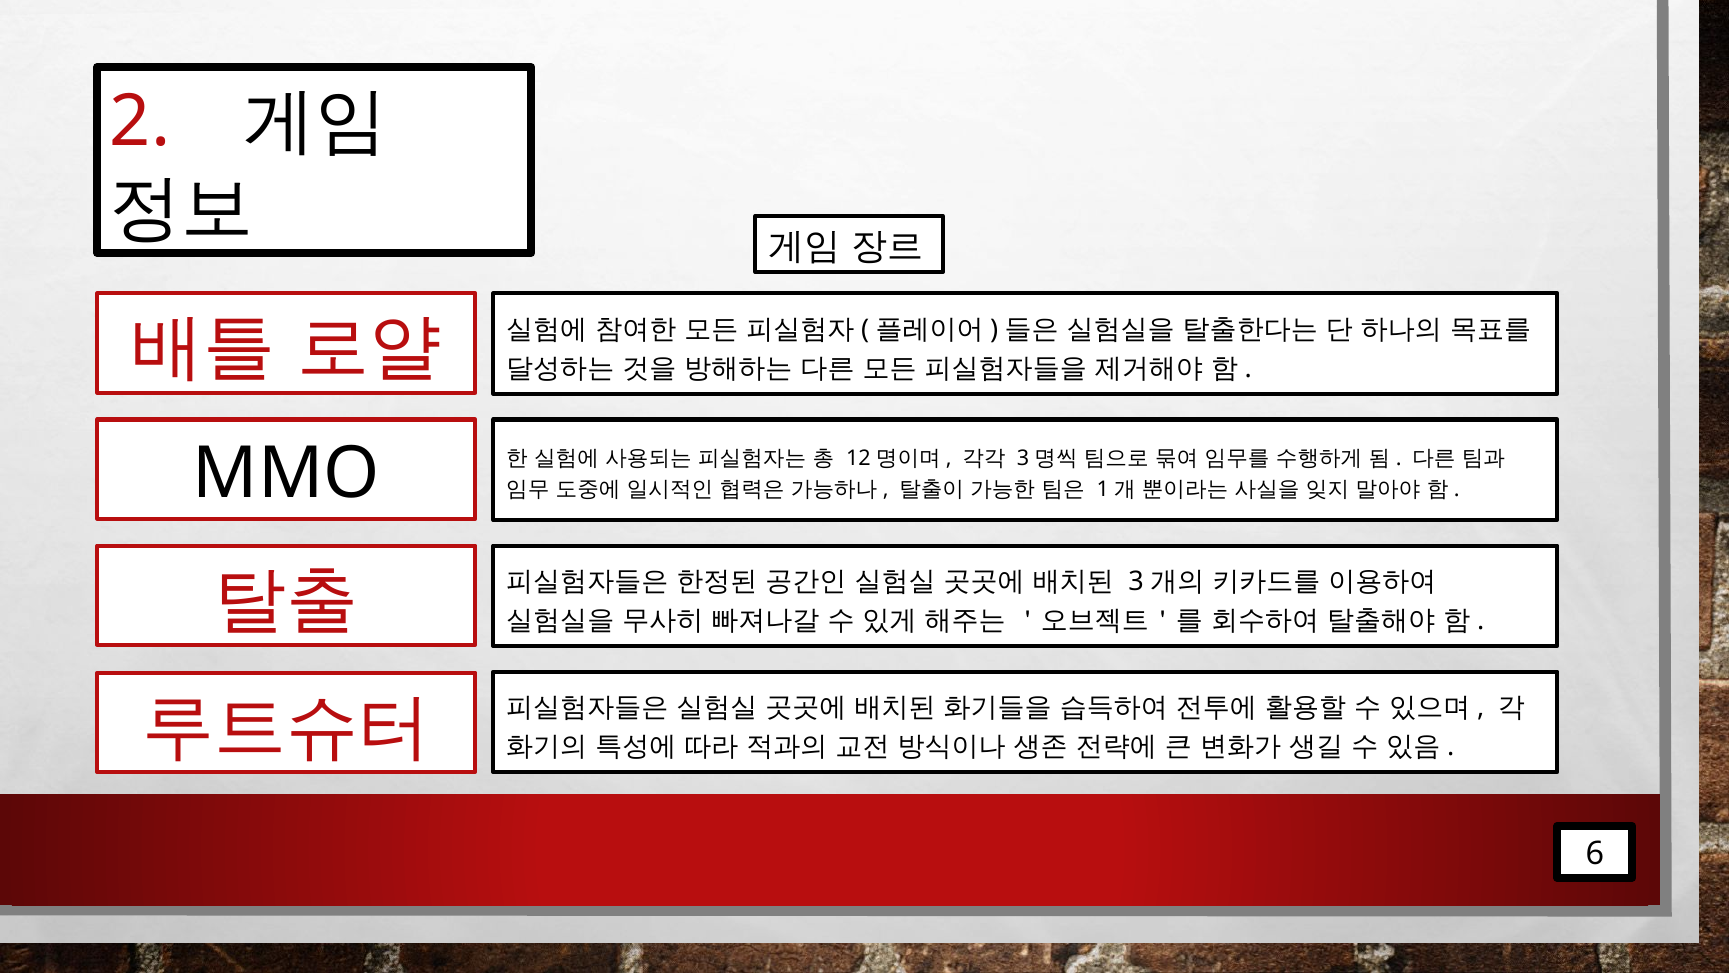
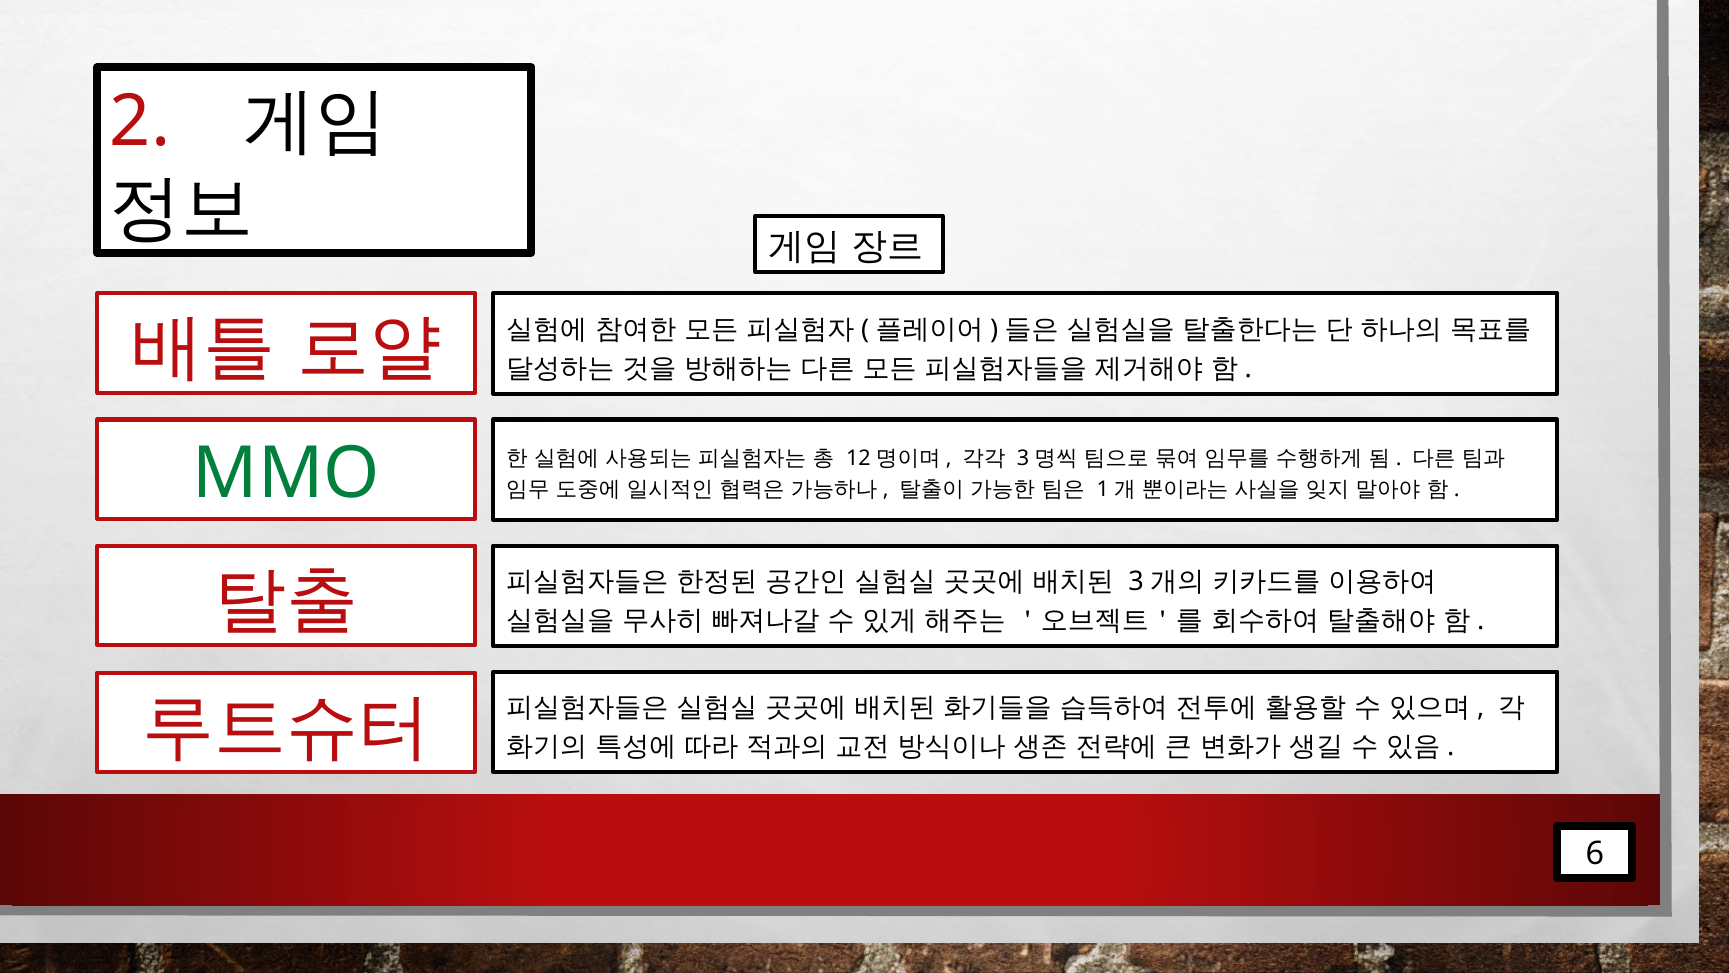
MMO colour: black -> green (286, 474)
